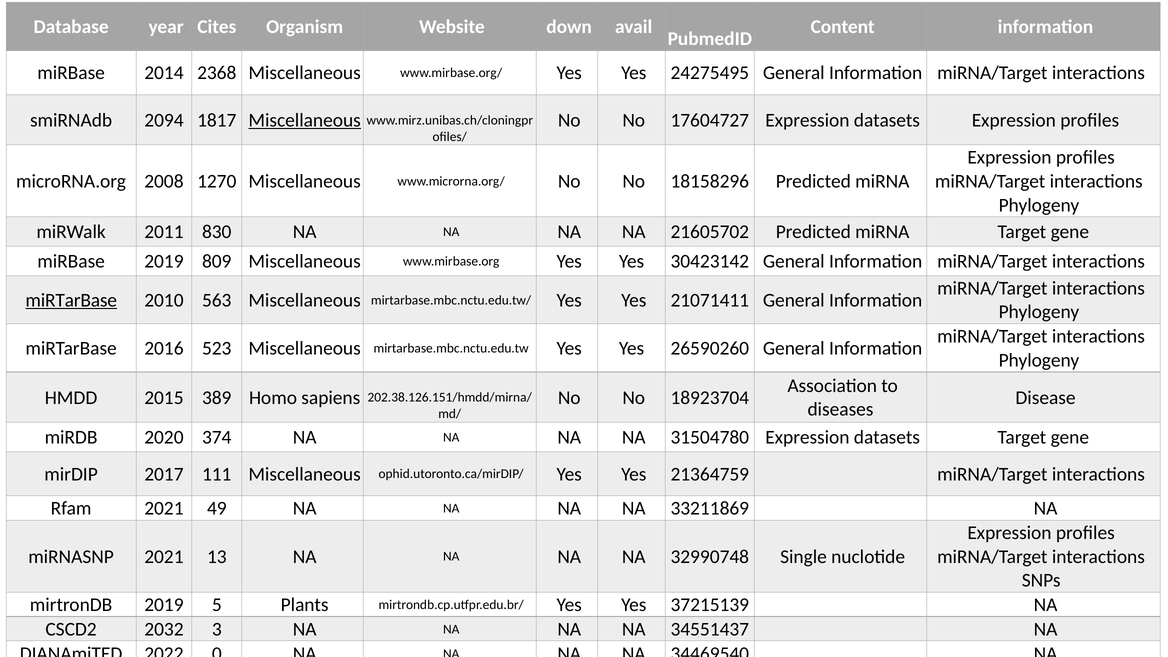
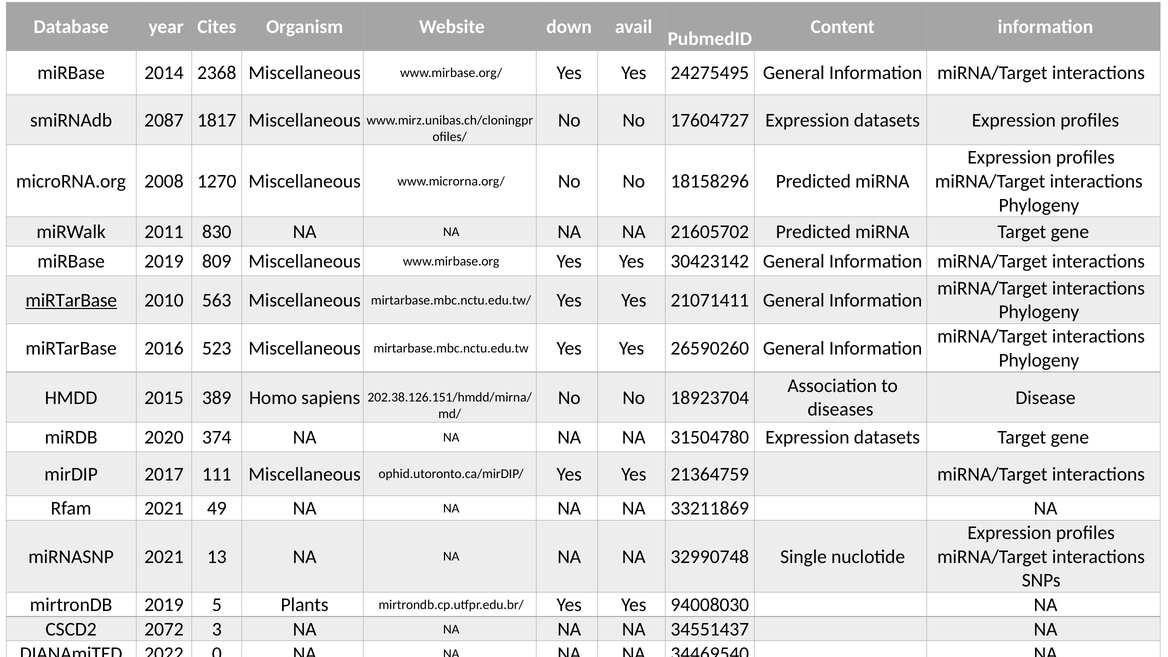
2094: 2094 -> 2087 (164, 120)
Miscellaneous underline: present -> none (305, 120)
37215139: 37215139 -> 94008030 (710, 605)
2032: 2032 -> 2072 (164, 629)
